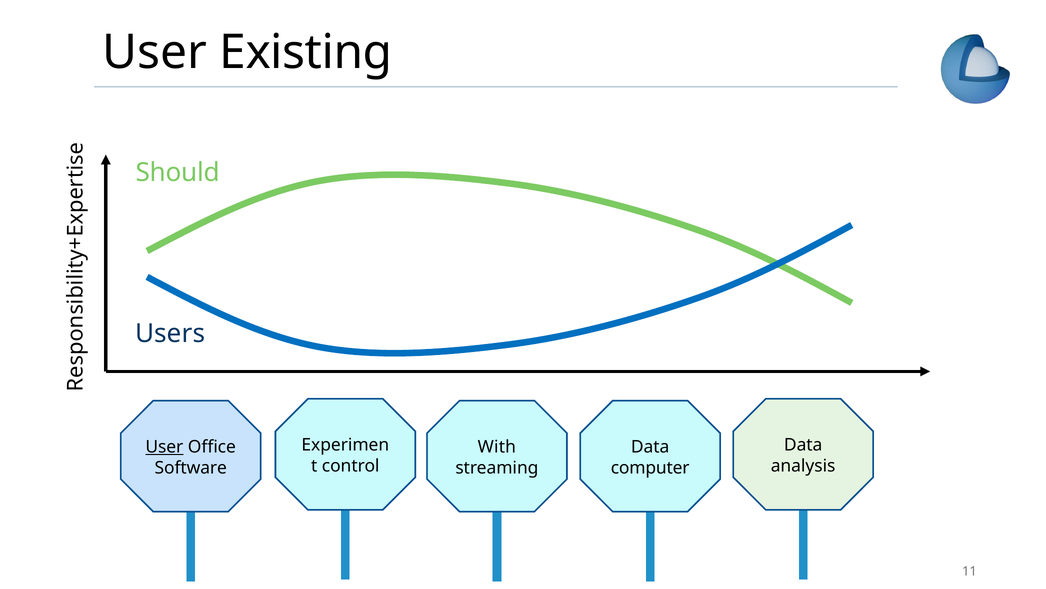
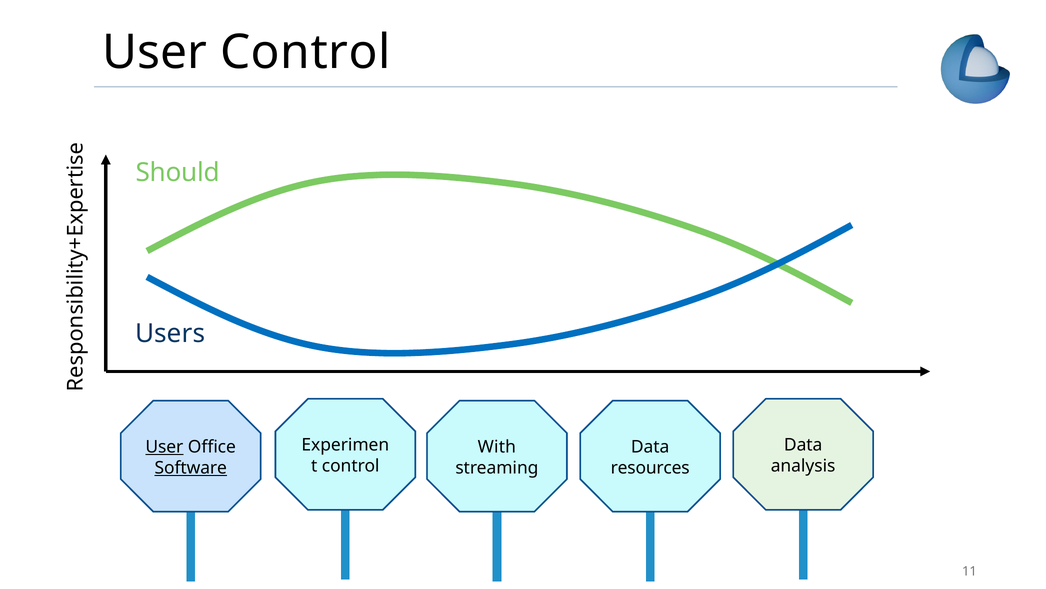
User Existing: Existing -> Control (305, 52)
Software underline: none -> present (191, 467)
computer: computer -> resources (650, 467)
